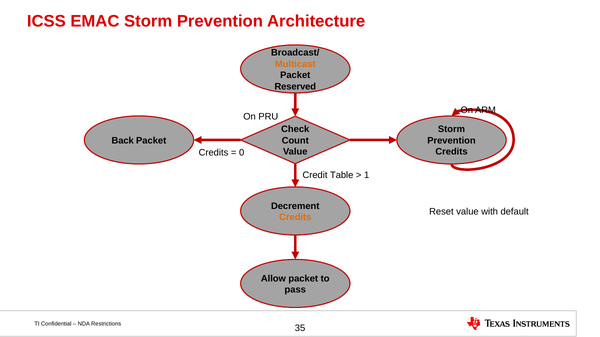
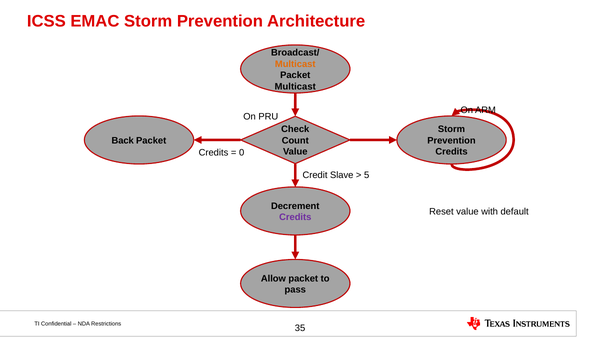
Reserved: Reserved -> Multicast (295, 87)
Table: Table -> Slave (342, 175)
1: 1 -> 5 (367, 175)
Credits colour: orange -> purple (295, 218)
